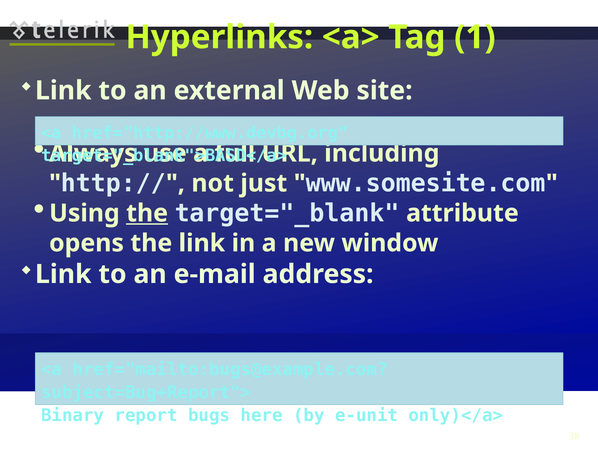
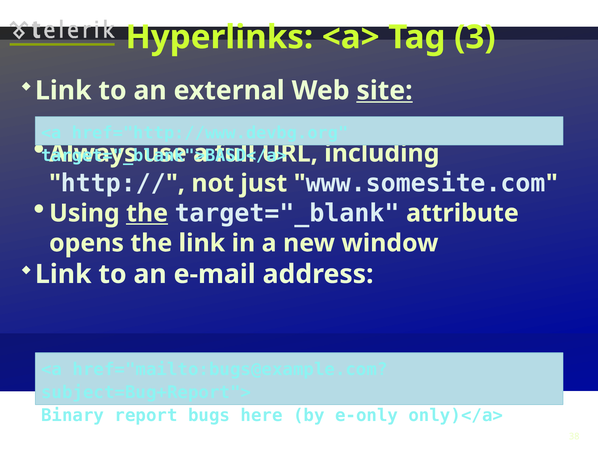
1: 1 -> 3 (475, 37)
site underline: none -> present (385, 90)
e-unit: e-unit -> e-only (367, 415)
